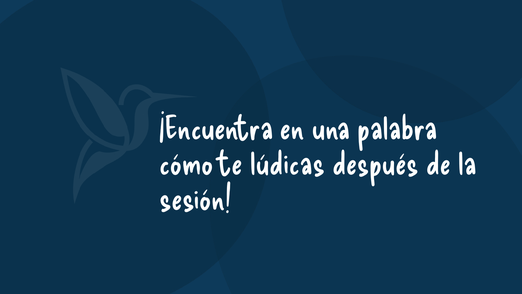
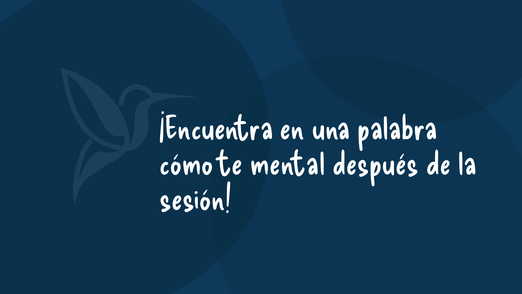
lúdicas: lúdicas -> mental (288, 164)
